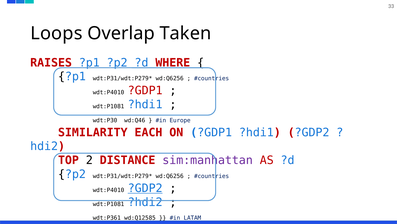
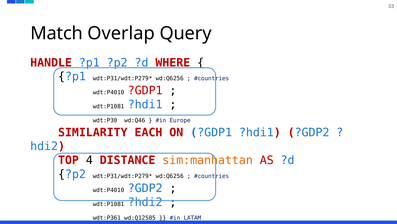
Loops: Loops -> Match (57, 33)
Taken: Taken -> Query (186, 33)
RAISES: RAISES -> HANDLE (51, 63)
2: 2 -> 4 (89, 160)
sim:manhattan colour: purple -> orange (208, 160)
?GDP2 underline: present -> none (145, 188)
